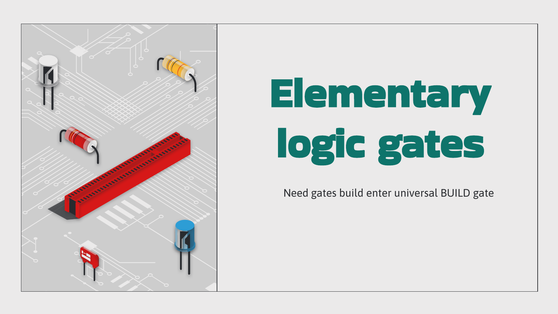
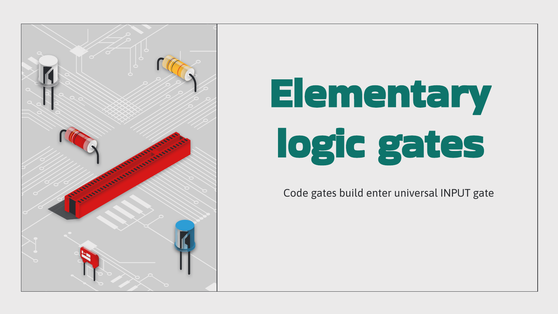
Need: Need -> Code (296, 193)
universal BUILD: BUILD -> INPUT (455, 193)
